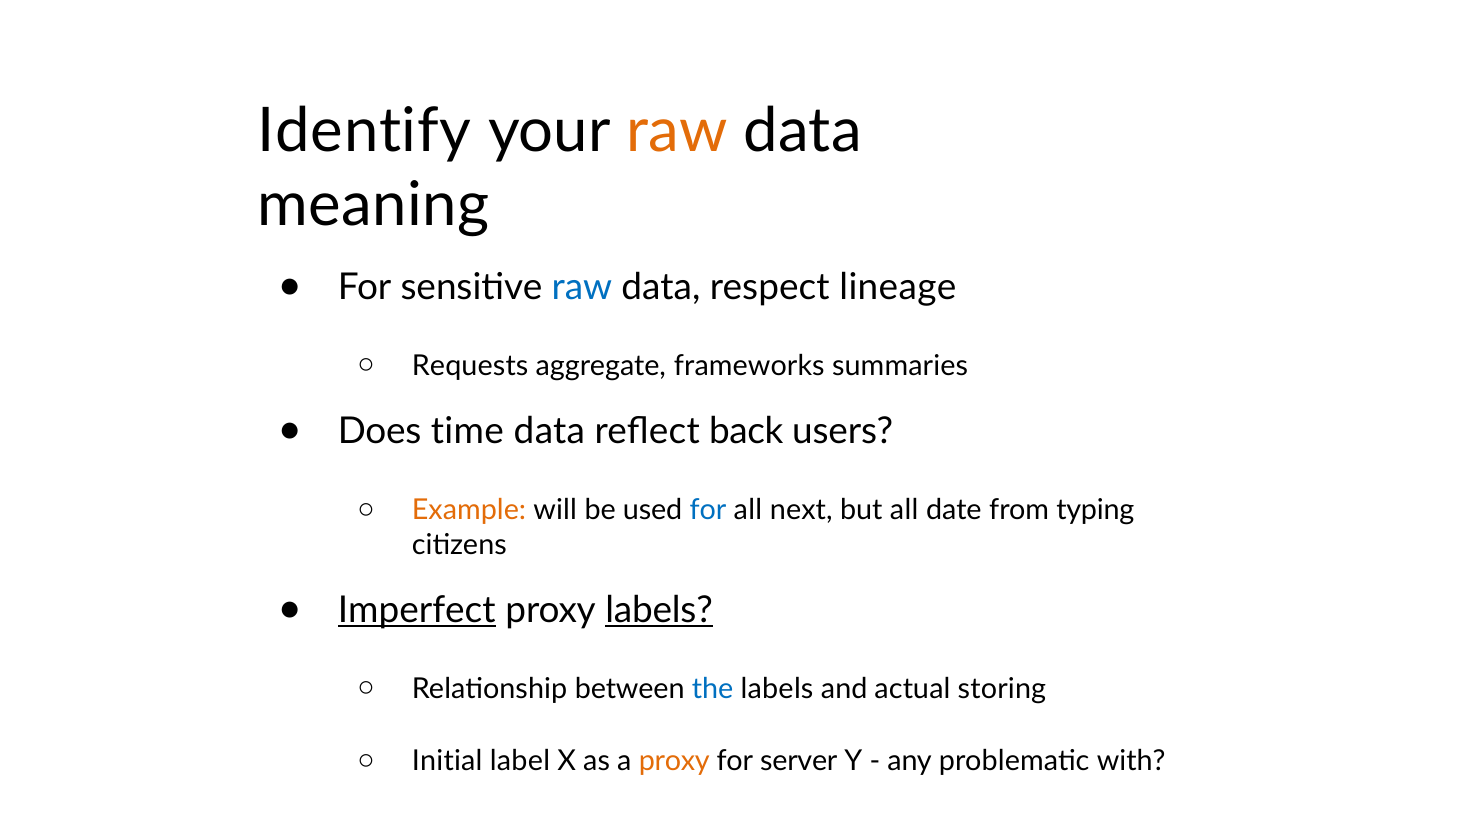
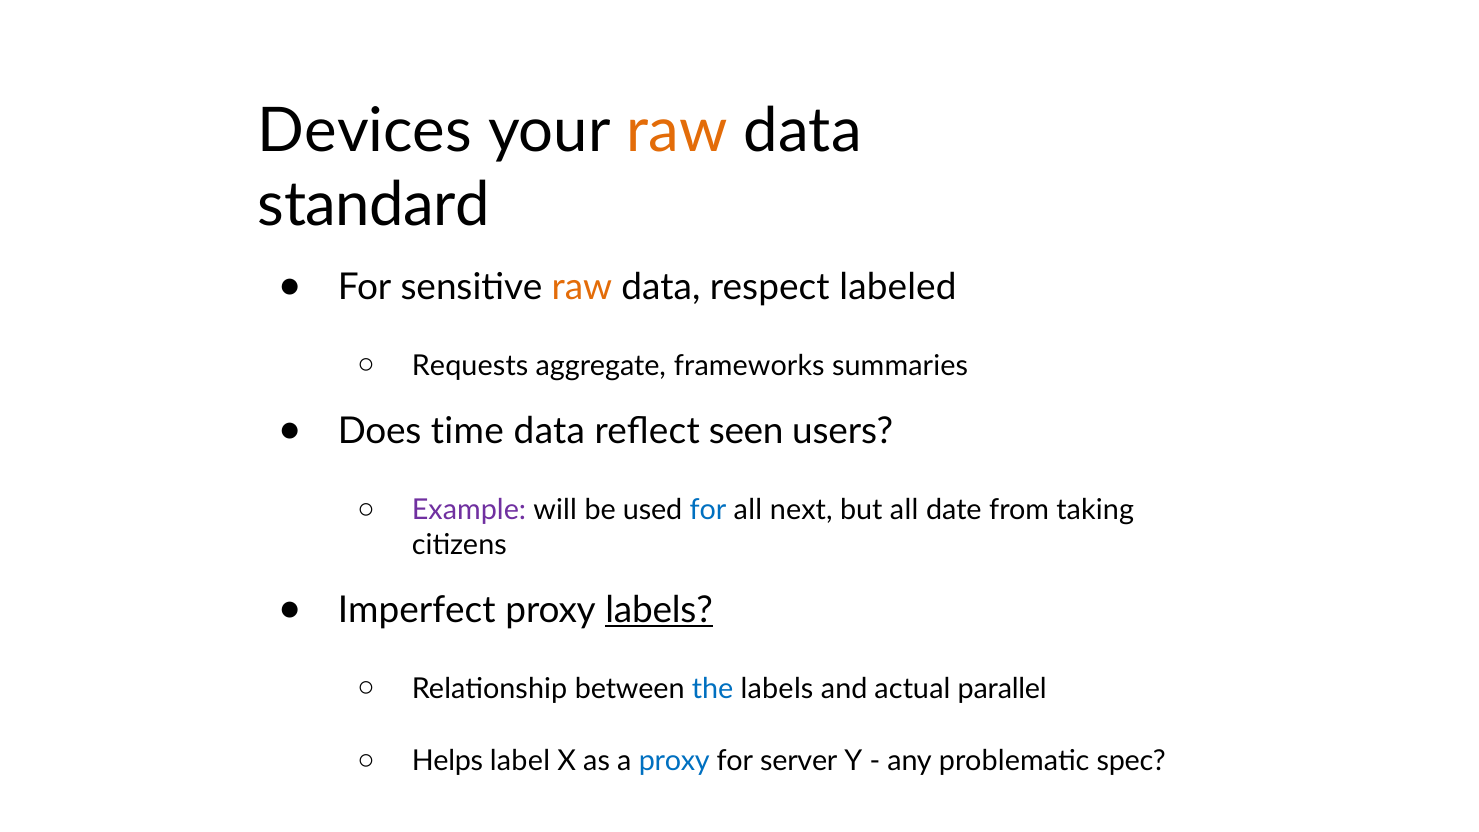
Identify: Identify -> Devices (365, 131)
meaning: meaning -> standard (374, 205)
raw colour: blue -> orange (582, 287)
lineage: lineage -> labeled (898, 287)
back: back -> seen (746, 431)
Example colour: orange -> purple (469, 510)
typing: typing -> taking (1095, 510)
Imperfect underline: present -> none (417, 610)
storing: storing -> parallel (1002, 689)
Initial: Initial -> Helps (447, 761)
proxy colour: orange -> blue (674, 761)
with: with -> spec (1131, 761)
